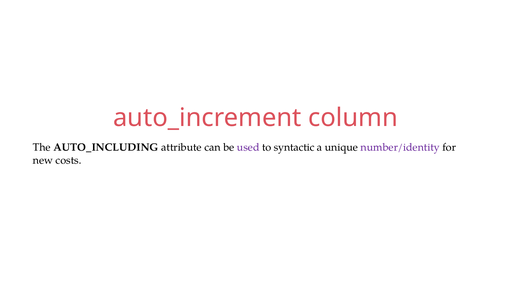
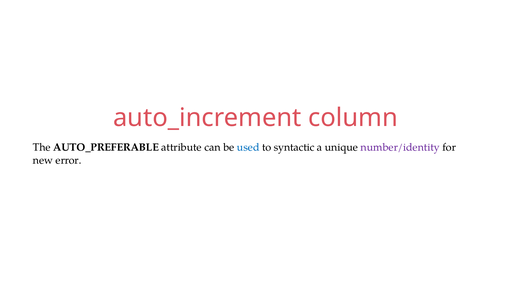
AUTO_INCLUDING: AUTO_INCLUDING -> AUTO_PREFERABLE (106, 148)
used colour: purple -> blue (248, 148)
costs: costs -> error (69, 160)
